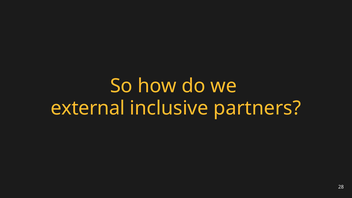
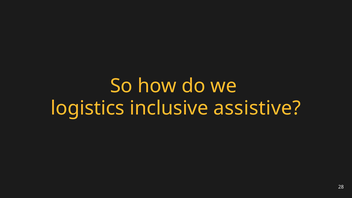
external: external -> logistics (88, 108)
partners: partners -> assistive (257, 108)
